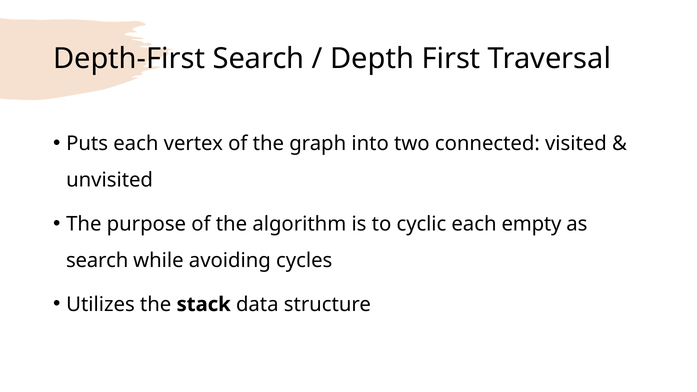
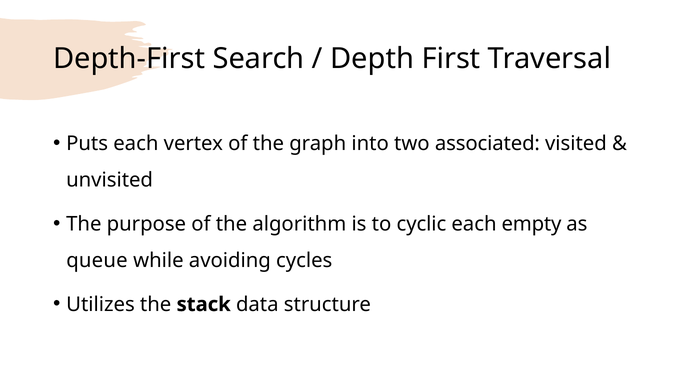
connected: connected -> associated (487, 143)
search: search -> queue (97, 261)
